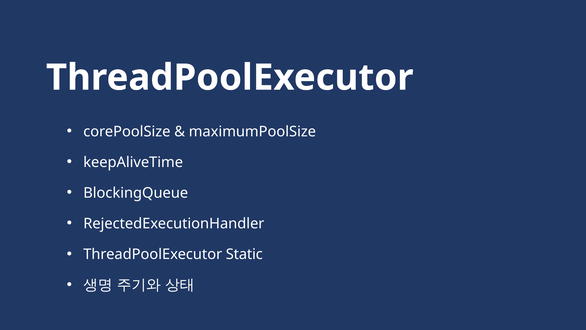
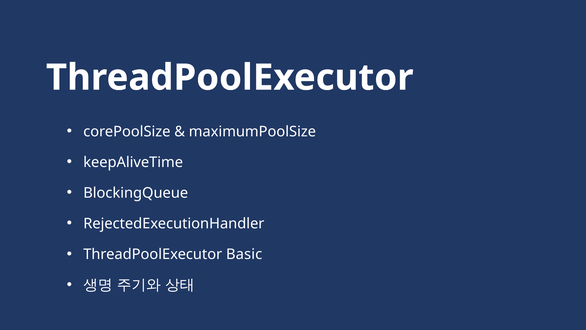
Static: Static -> Basic (244, 254)
